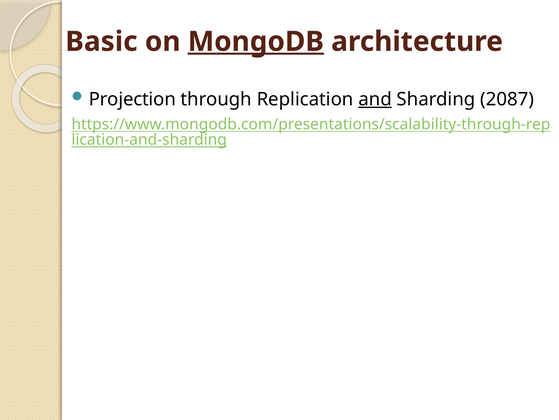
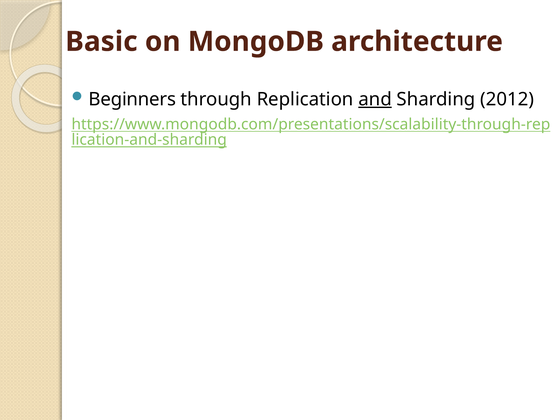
MongoDB underline: present -> none (256, 42)
Projection: Projection -> Beginners (132, 99)
2087: 2087 -> 2012 (507, 99)
